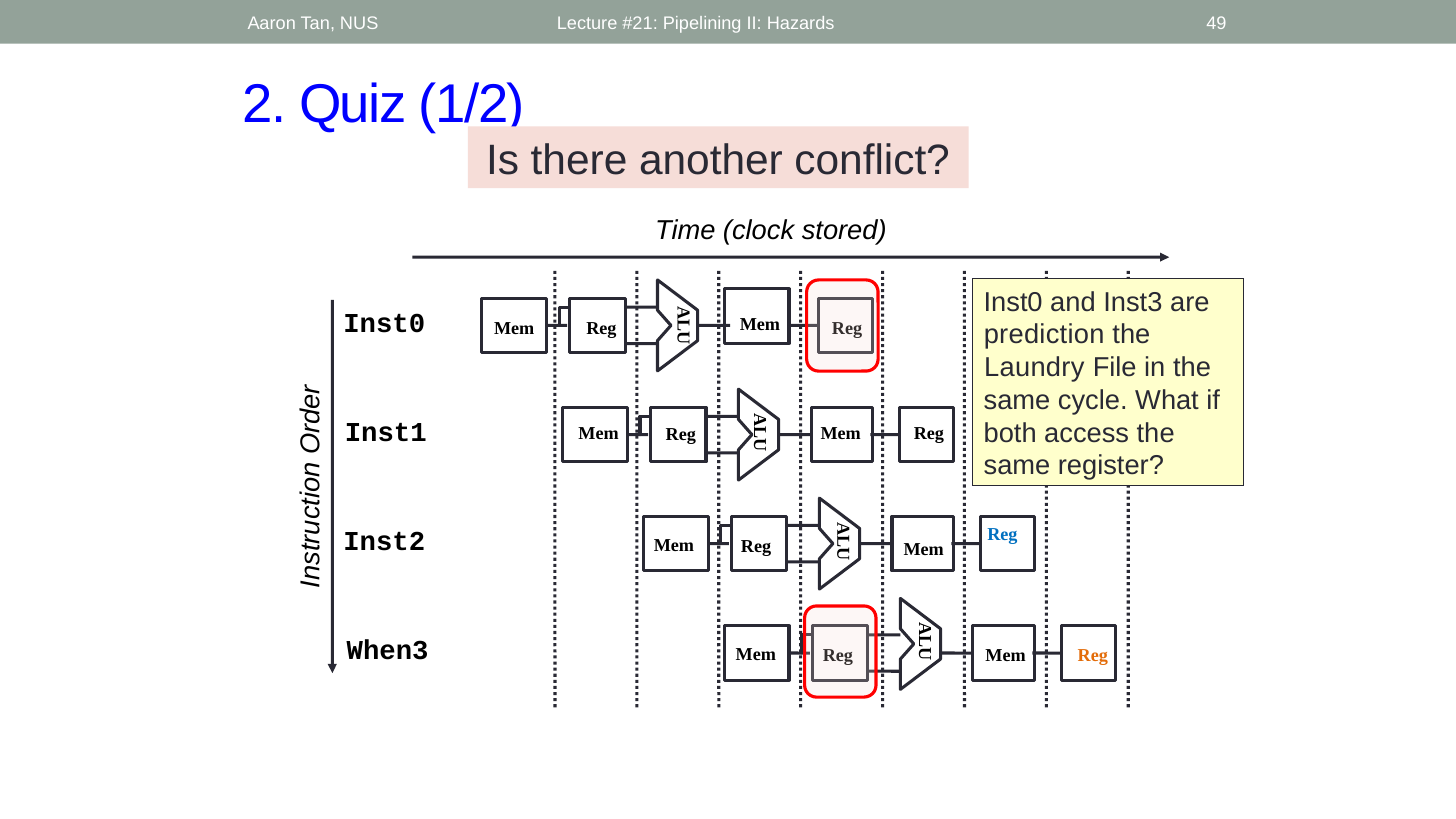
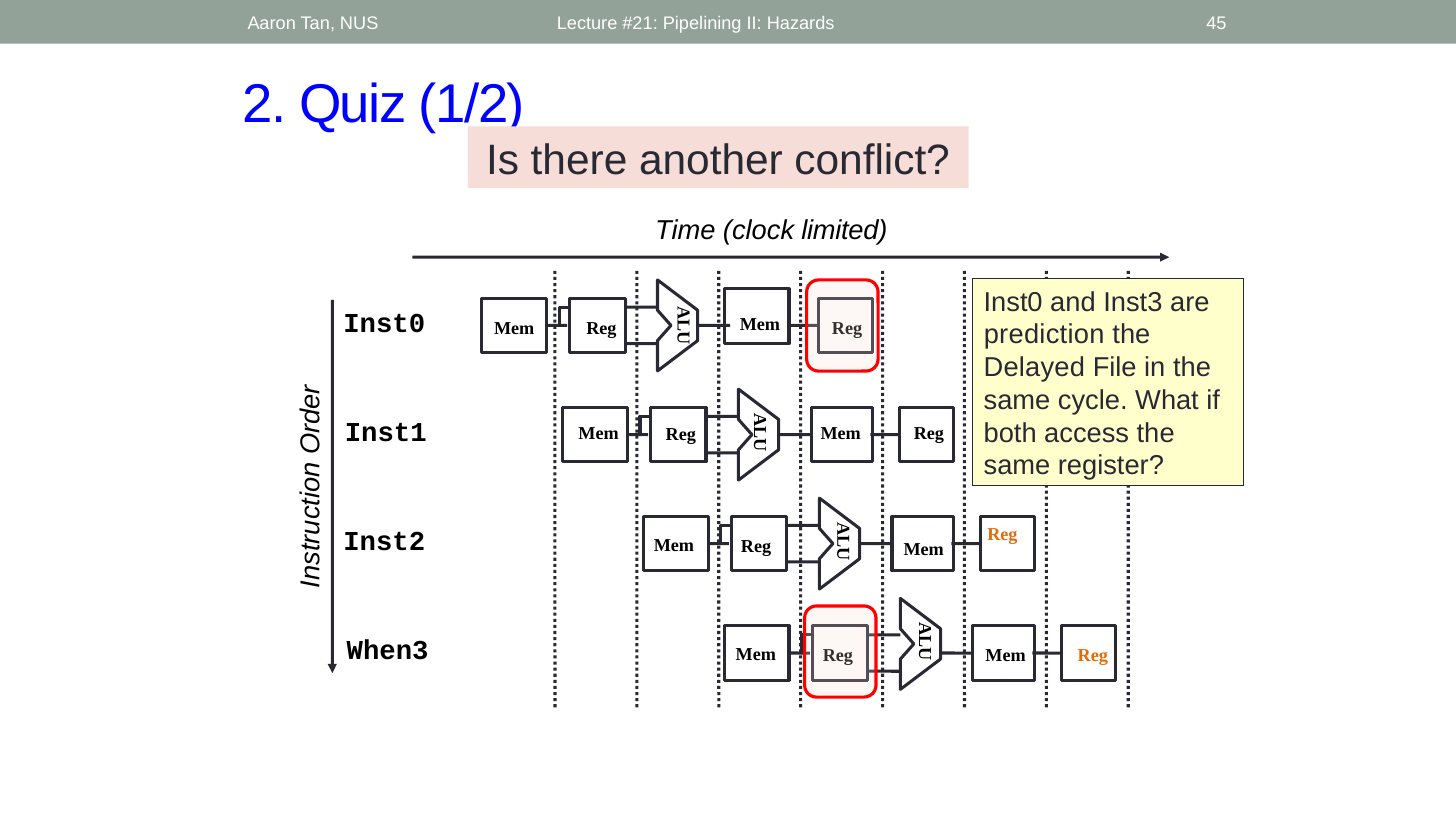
49: 49 -> 45 (1217, 23)
stored: stored -> limited (844, 231)
Laundry: Laundry -> Delayed (1034, 368)
Reg colour: blue -> orange (1002, 535)
